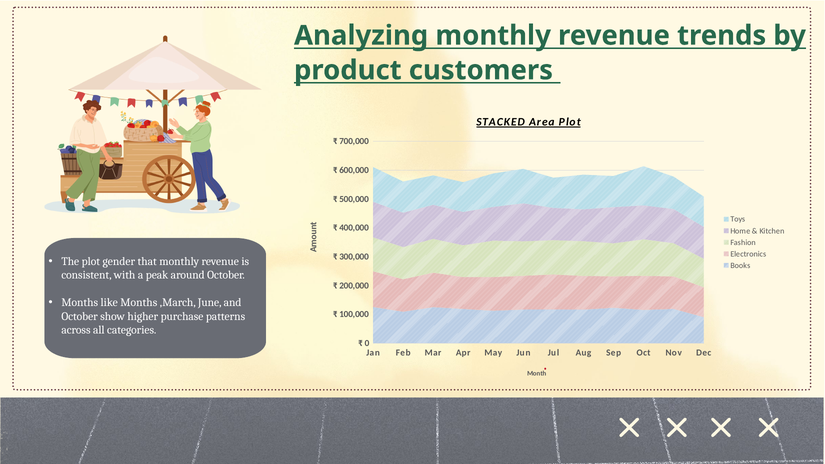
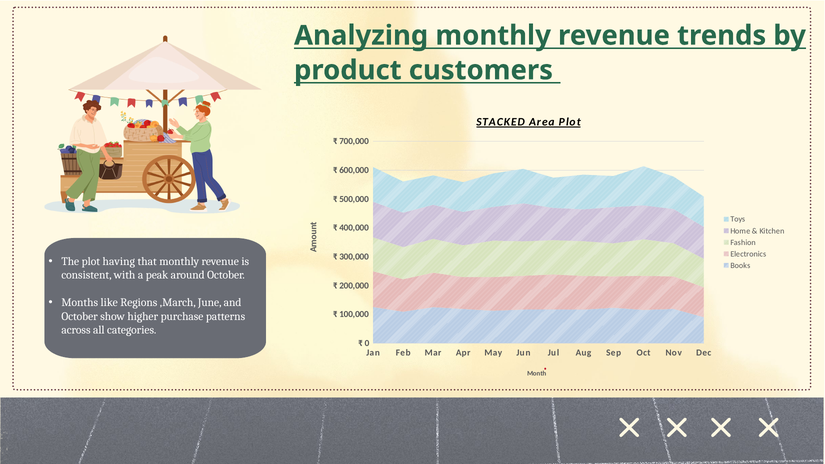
gender: gender -> having (119, 261)
like Months: Months -> Regions (139, 303)
